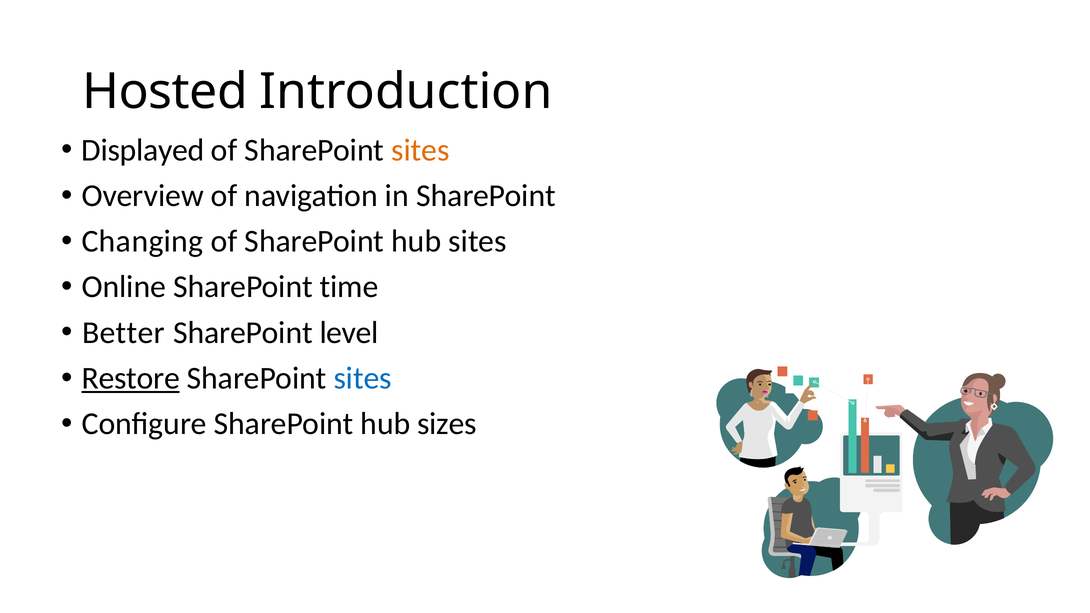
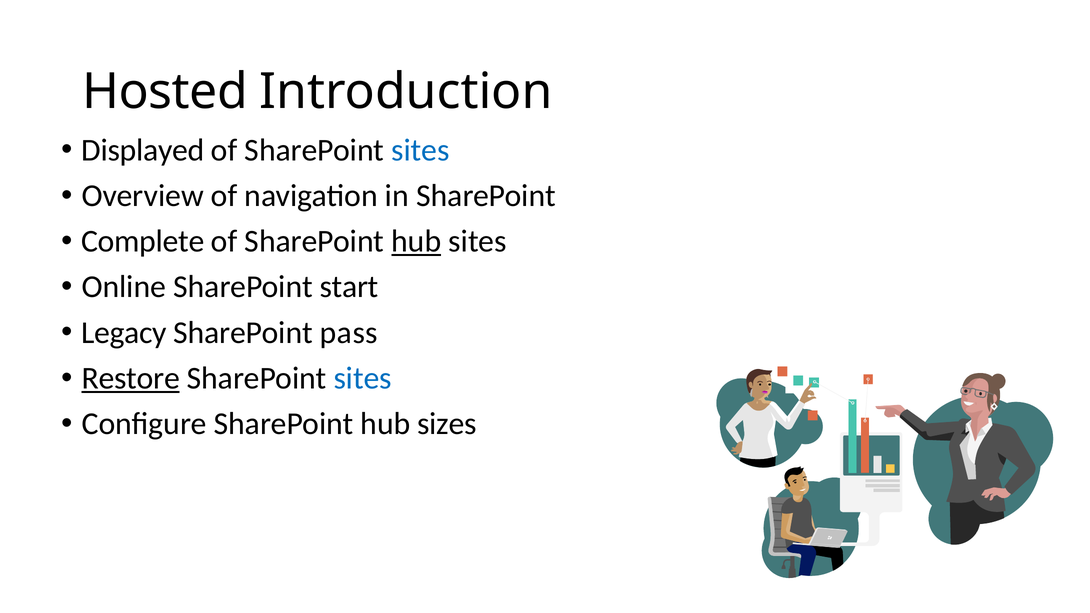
sites colour: orange -> blue (420, 150)
Changing: Changing -> Complete (143, 241)
hub underline: none -> present (416, 241)
time: time -> start (349, 287)
Better: Better -> Legacy (124, 333)
level: level -> pass (349, 333)
